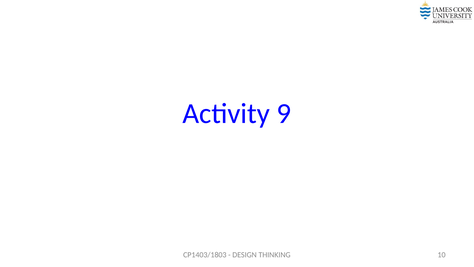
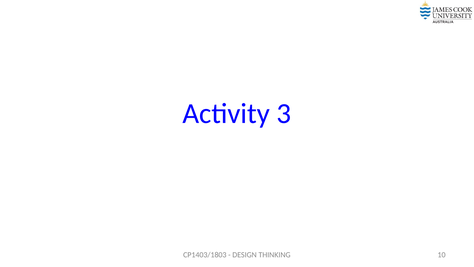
9: 9 -> 3 (284, 113)
